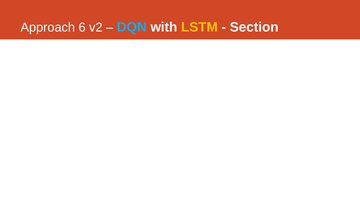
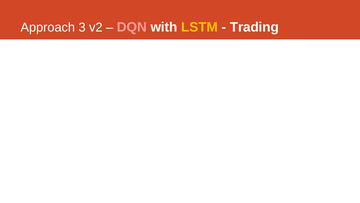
6: 6 -> 3 (82, 27)
DQN colour: light blue -> pink (132, 27)
Section: Section -> Trading (254, 27)
